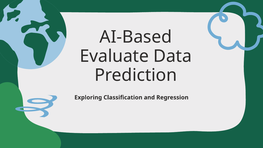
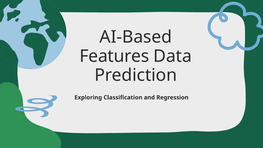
Evaluate: Evaluate -> Features (114, 56)
